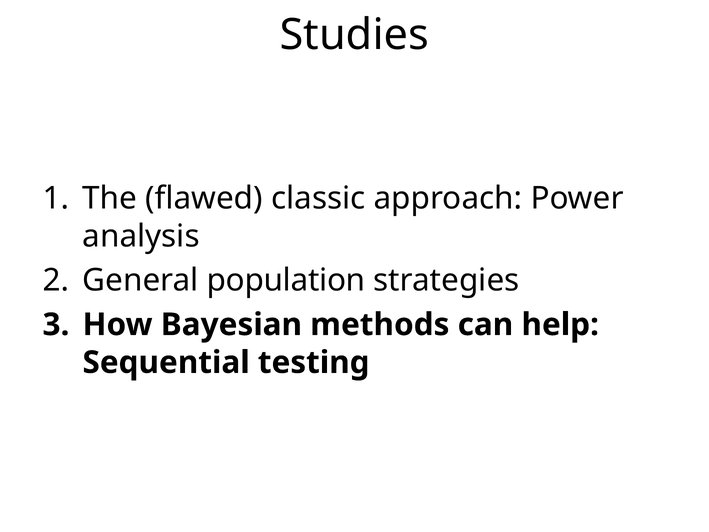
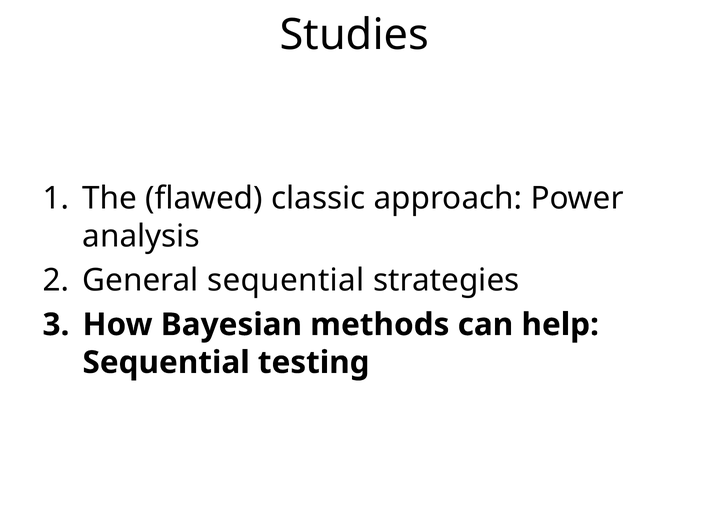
General population: population -> sequential (286, 280)
